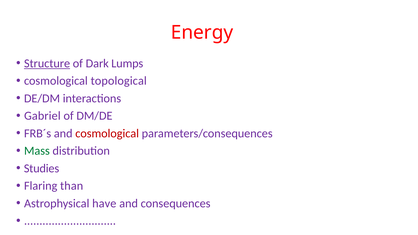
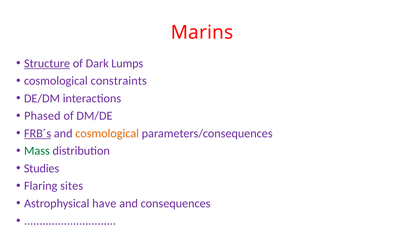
Energy: Energy -> Marins (202, 33)
topological: topological -> constraints (119, 81)
Gabriel: Gabriel -> Phased (42, 116)
FRB´s underline: none -> present (38, 133)
cosmological colour: red -> orange (107, 133)
than: than -> sites (72, 186)
